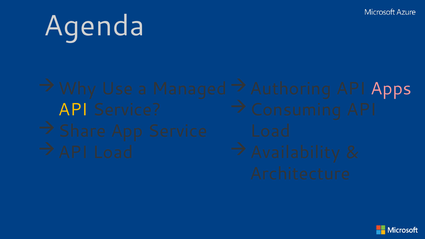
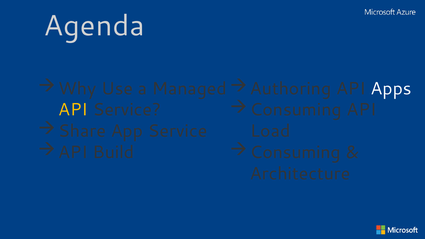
Apps colour: pink -> white (391, 89)
Load: Load -> Build (113, 152)
Availability: Availability -> Consuming (295, 152)
